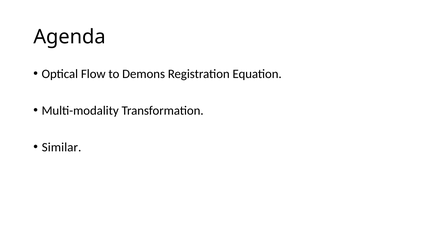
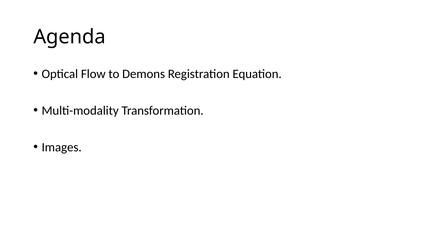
Similar: Similar -> Images (62, 148)
